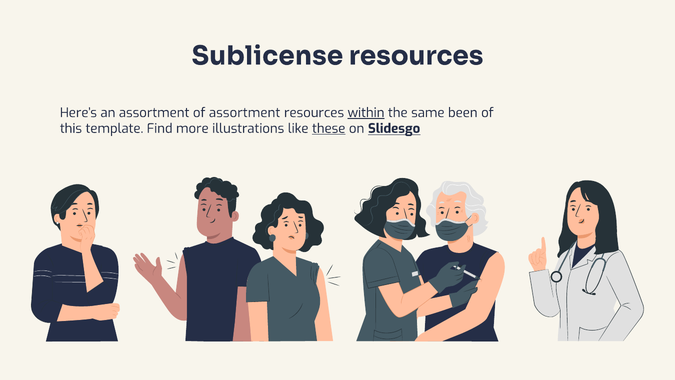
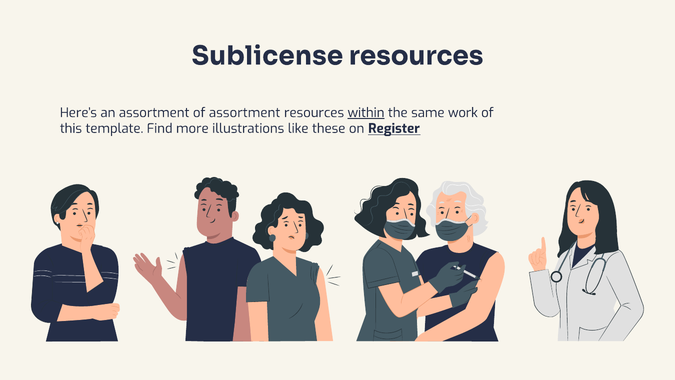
been: been -> work (463, 113)
these underline: present -> none (329, 128)
Slidesgo: Slidesgo -> Register (394, 128)
